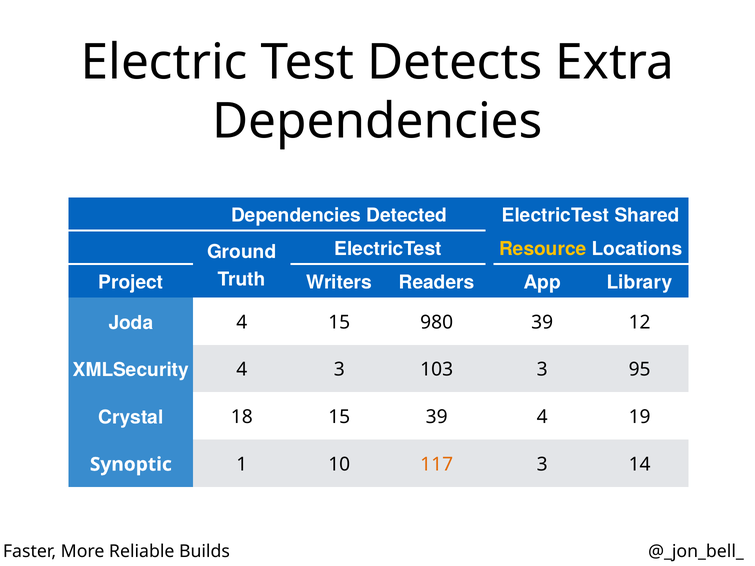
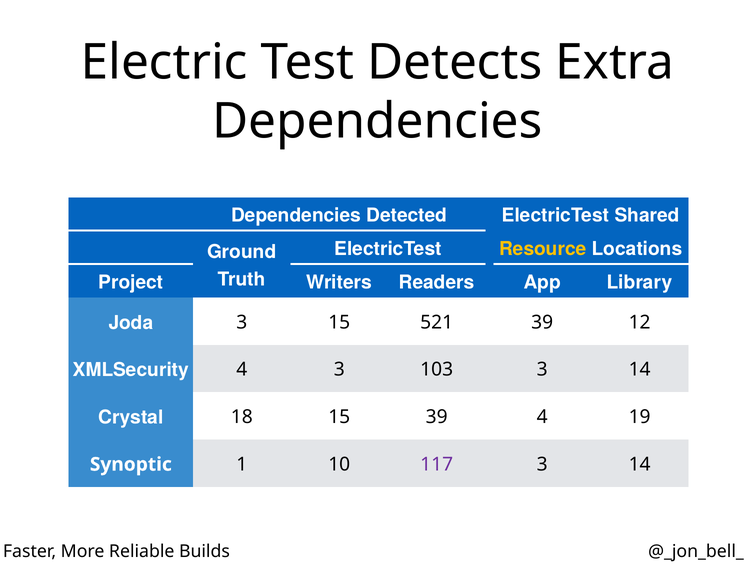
Joda 4: 4 -> 3 (242, 322)
980: 980 -> 521 (437, 322)
103 3 95: 95 -> 14 (640, 370)
117 colour: orange -> purple (437, 465)
